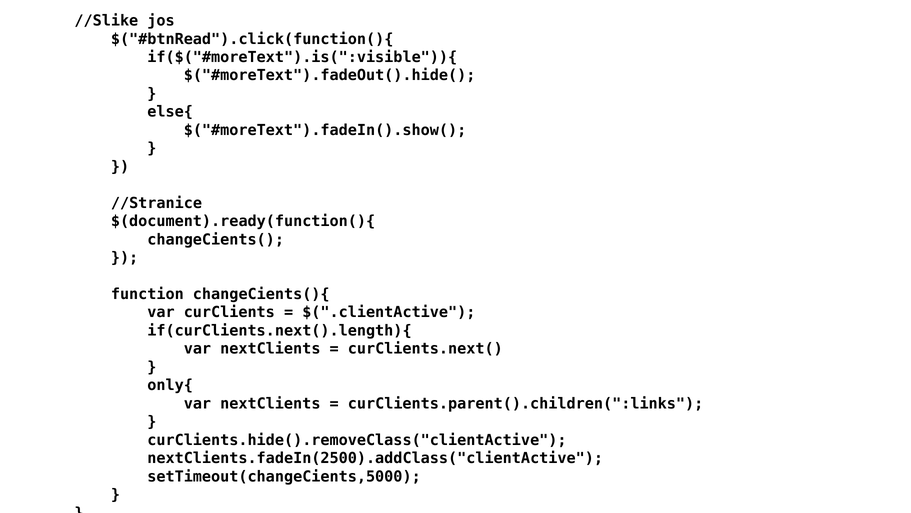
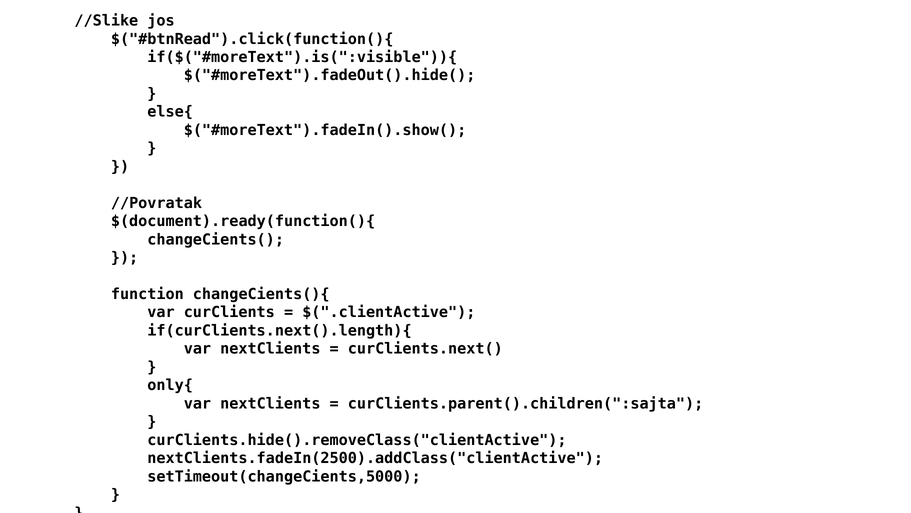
//Stranice: //Stranice -> //Povratak (156, 203)
curClients.parent().children(":links: curClients.parent().children(":links -> curClients.parent().children(":sajta (526, 403)
